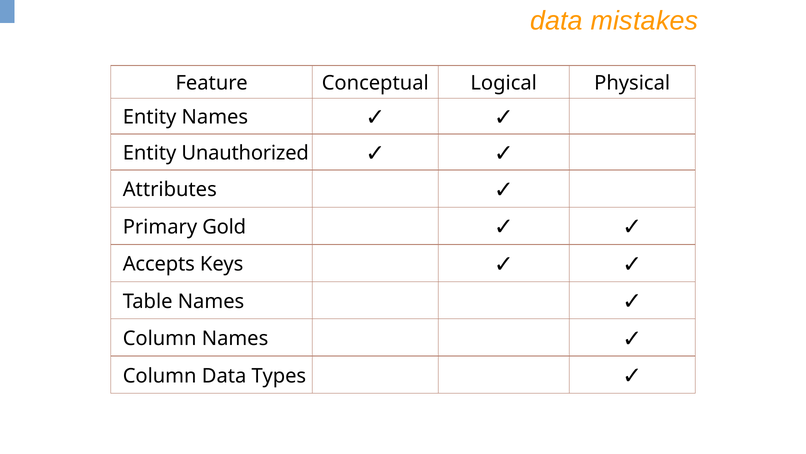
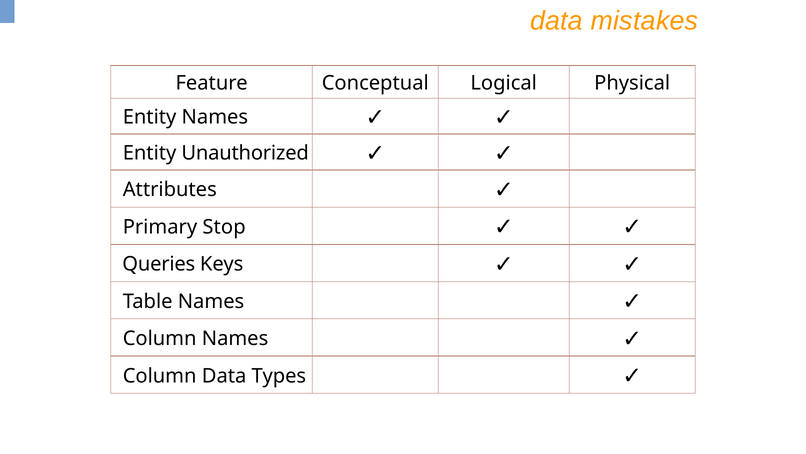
Gold: Gold -> Stop (224, 227)
Accepts: Accepts -> Queries (159, 264)
